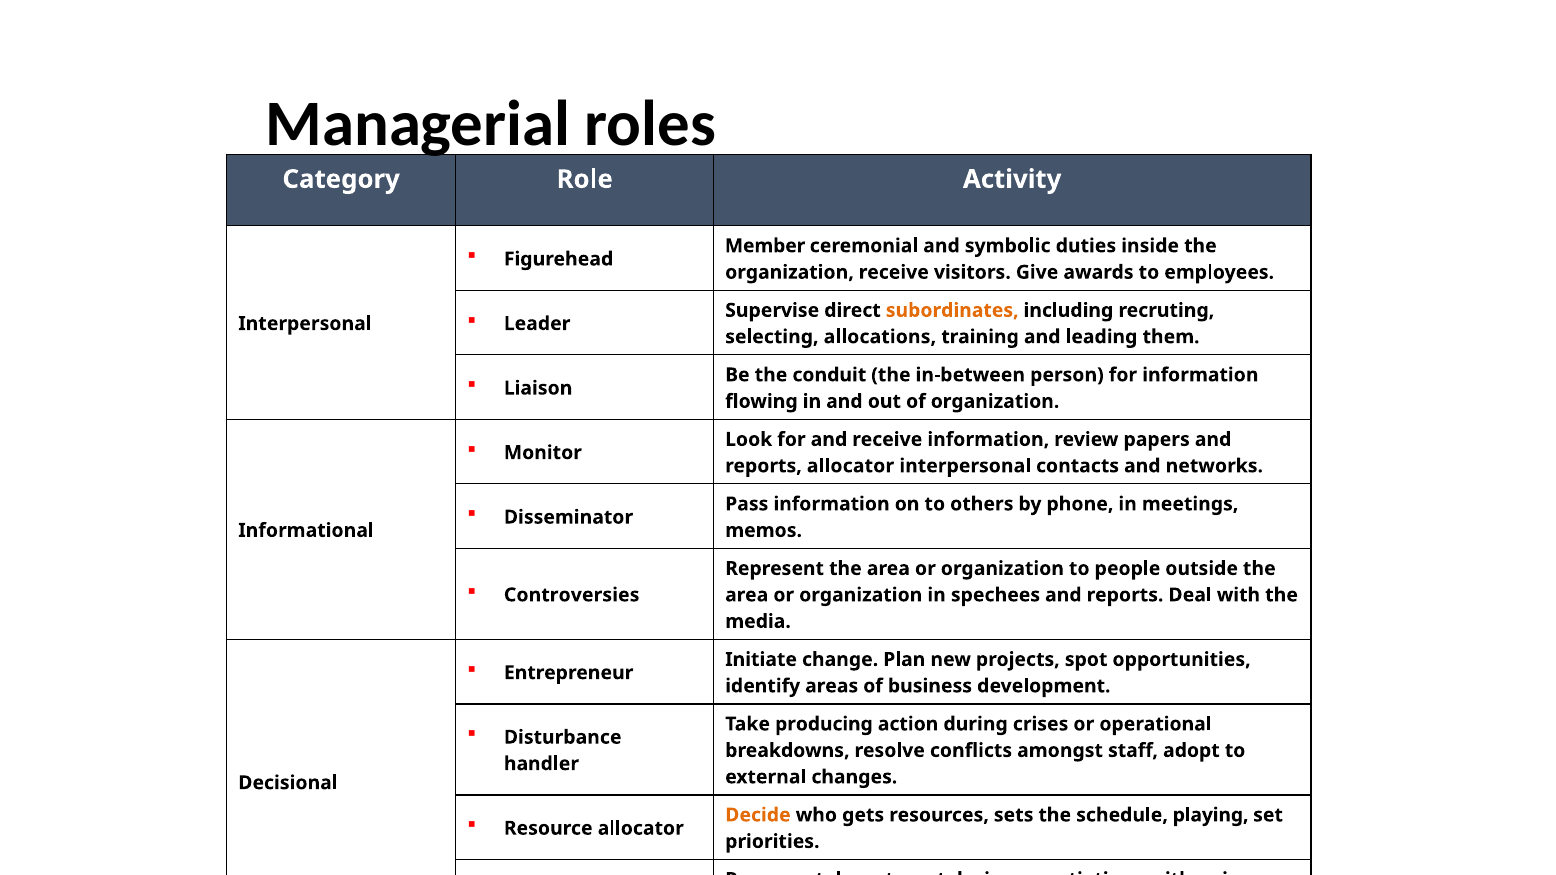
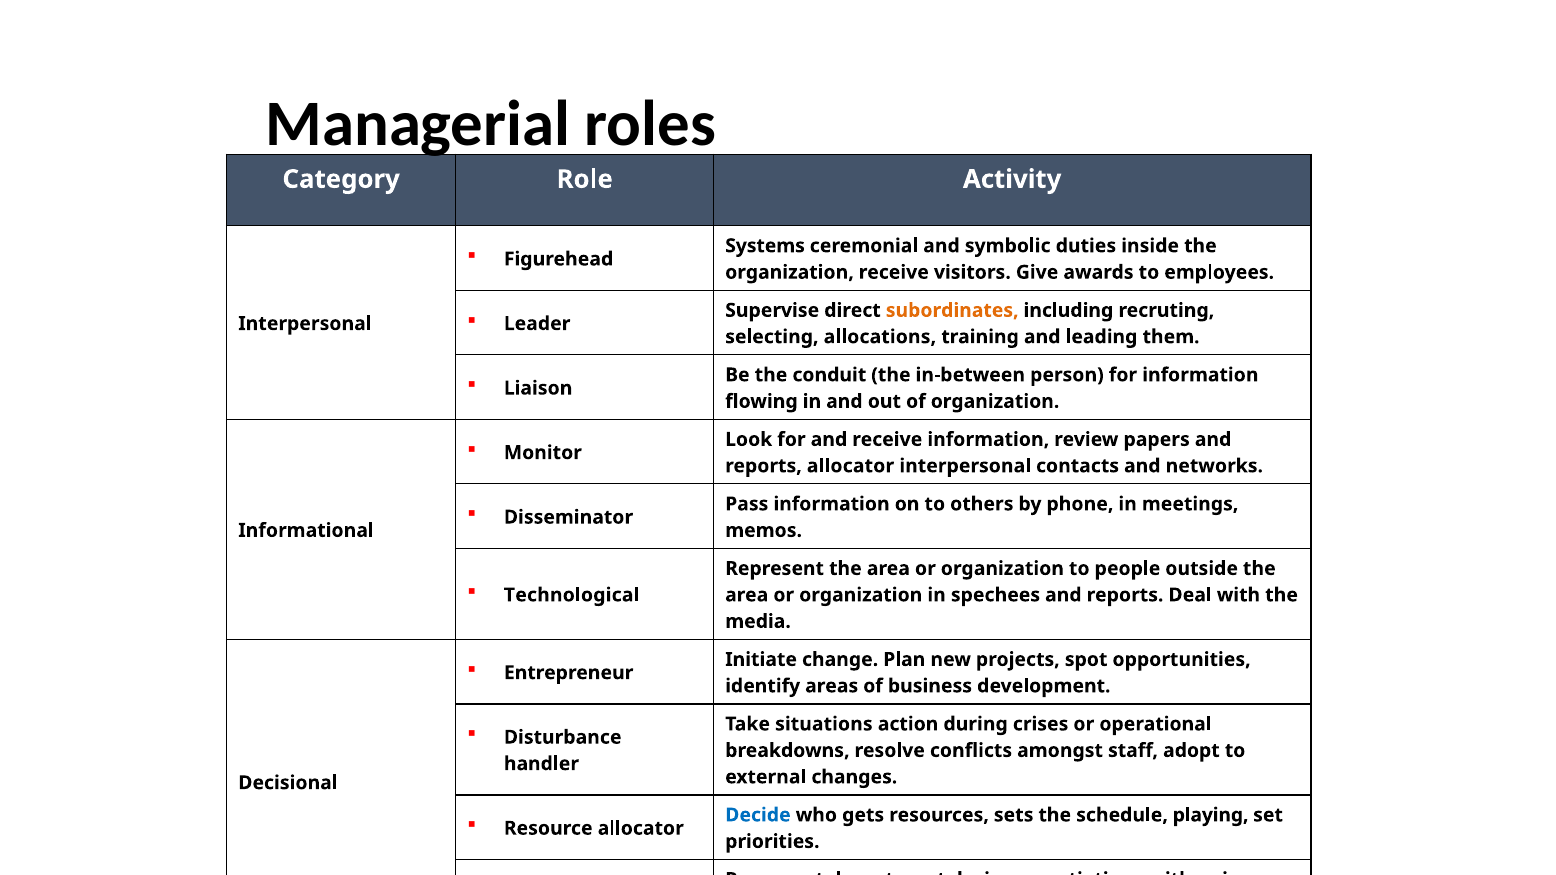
Member: Member -> Systems (765, 246)
Controversies: Controversies -> Technological (572, 595)
producing: producing -> situations (824, 724)
Decide colour: orange -> blue (758, 815)
